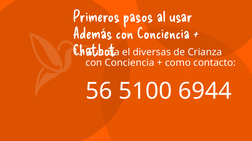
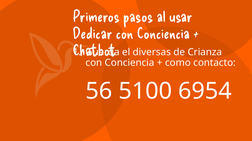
Además: Además -> Dedicar (93, 34)
6944: 6944 -> 6954 (205, 91)
